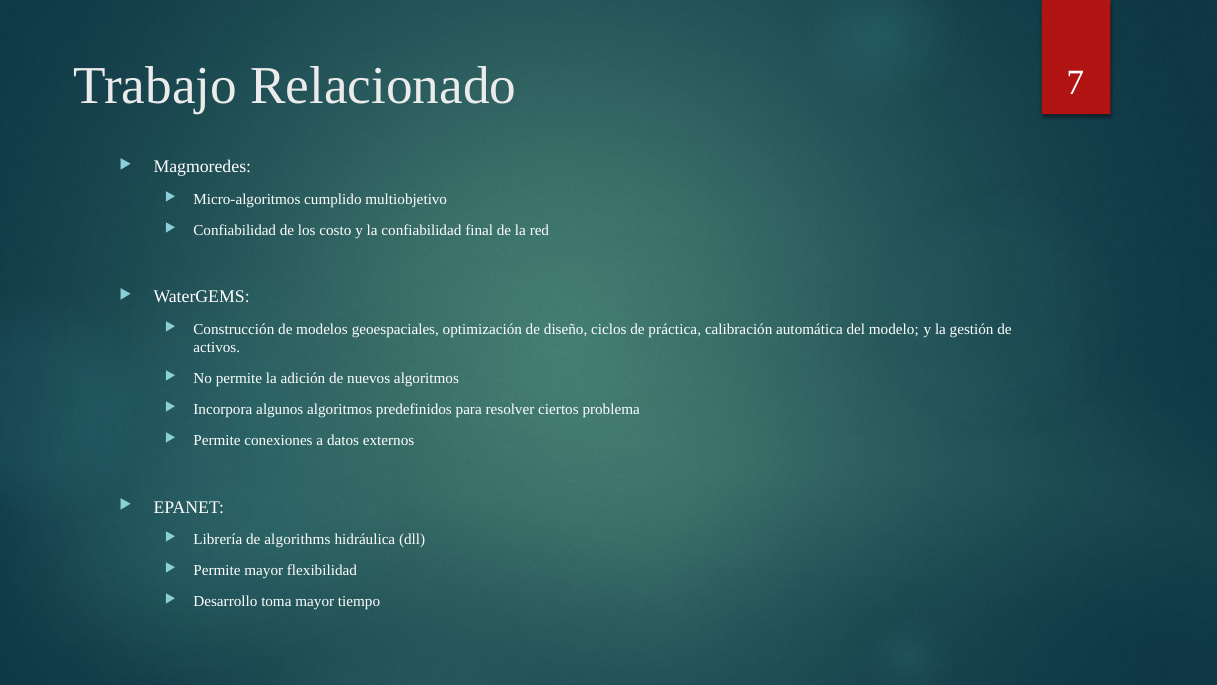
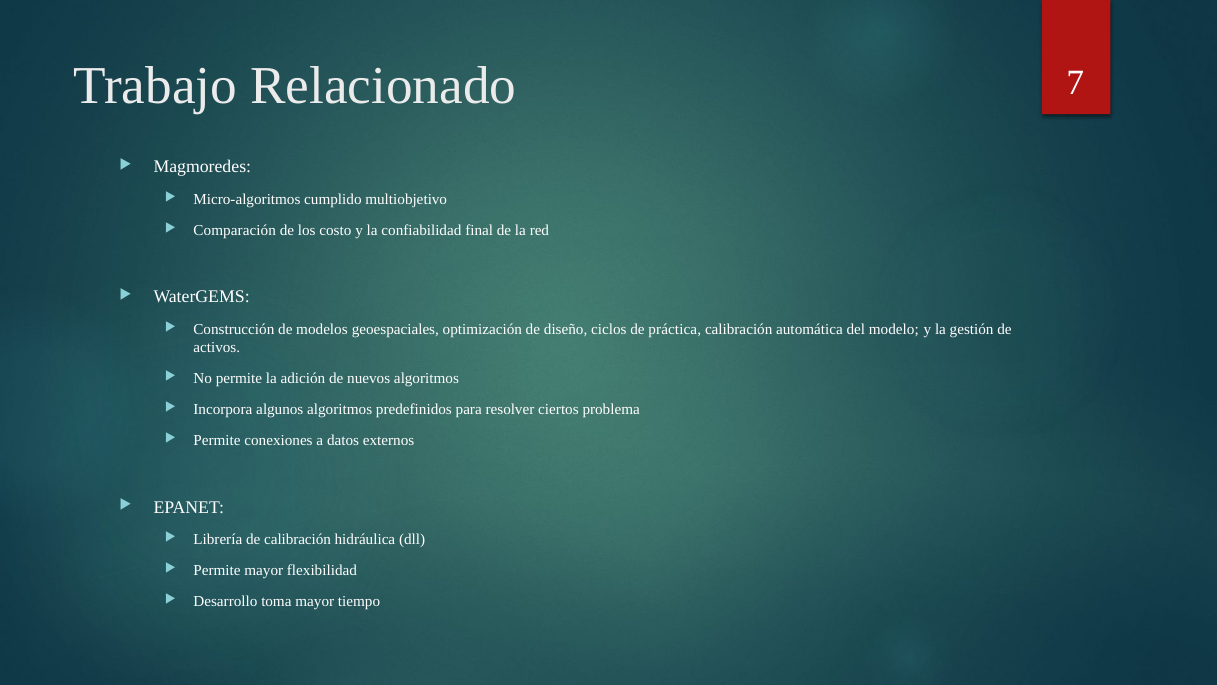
Confiabilidad: Confiabilidad -> Comparación (235, 230)
de algorithms: algorithms -> calibración (298, 539)
